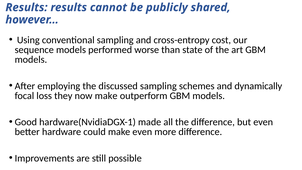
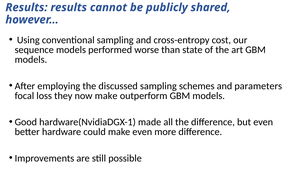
dynamically: dynamically -> parameters (258, 86)
